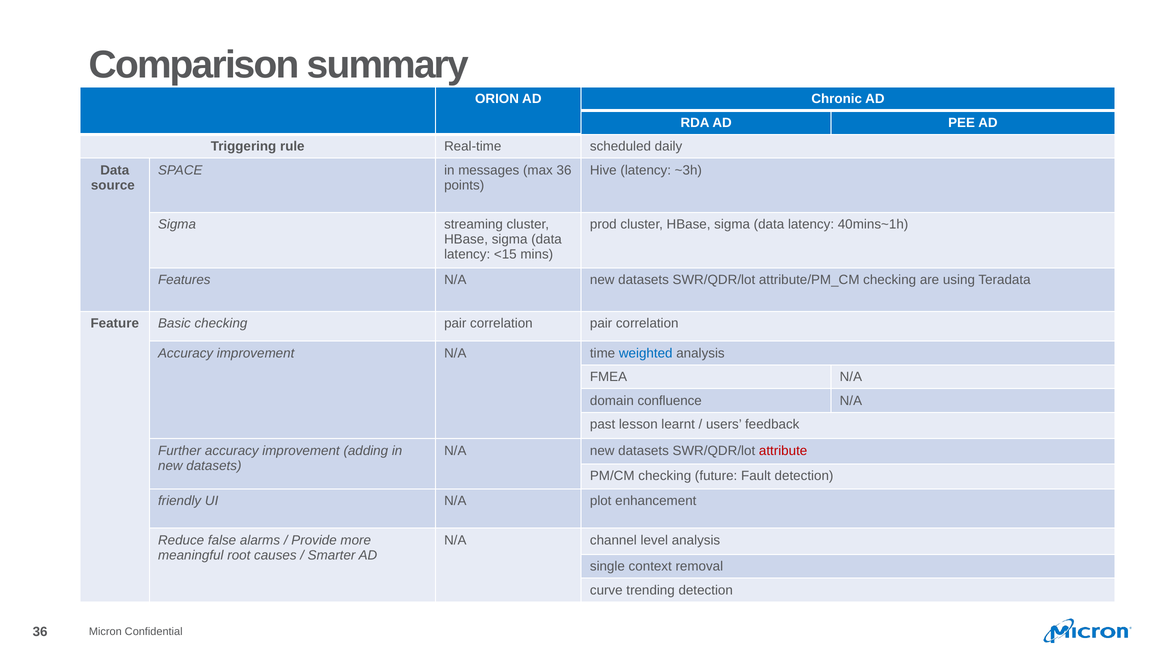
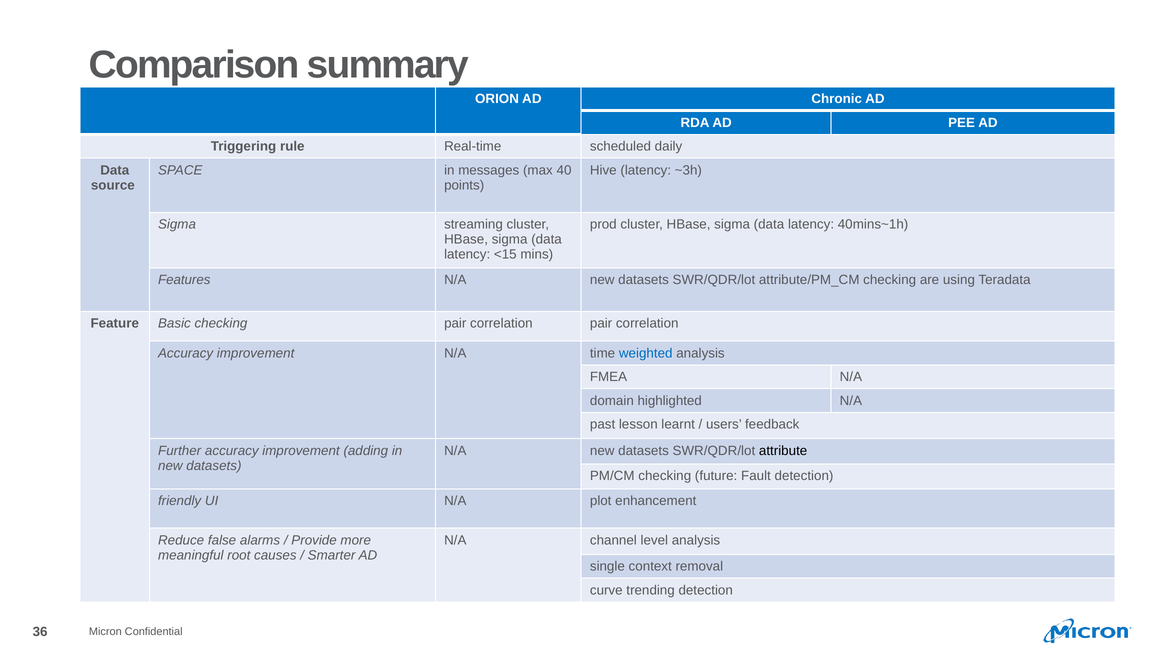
max 36: 36 -> 40 (564, 170)
confluence: confluence -> highlighted (670, 401)
attribute colour: red -> black (783, 451)
